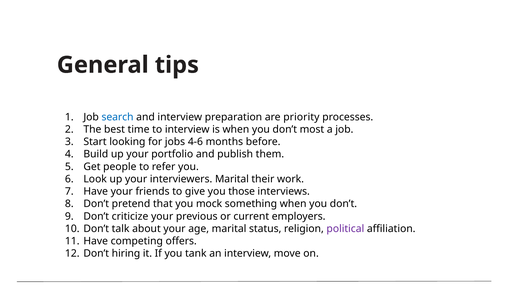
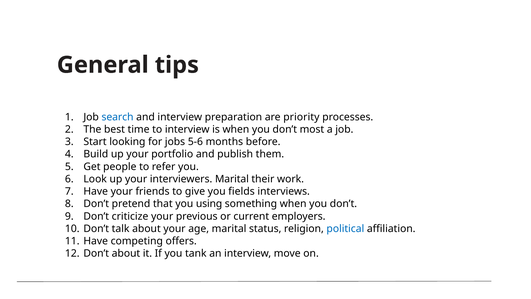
4-6: 4-6 -> 5-6 (195, 142)
those: those -> fields (242, 191)
mock: mock -> using (209, 204)
political colour: purple -> blue (345, 228)
Don’t hiring: hiring -> about (126, 253)
